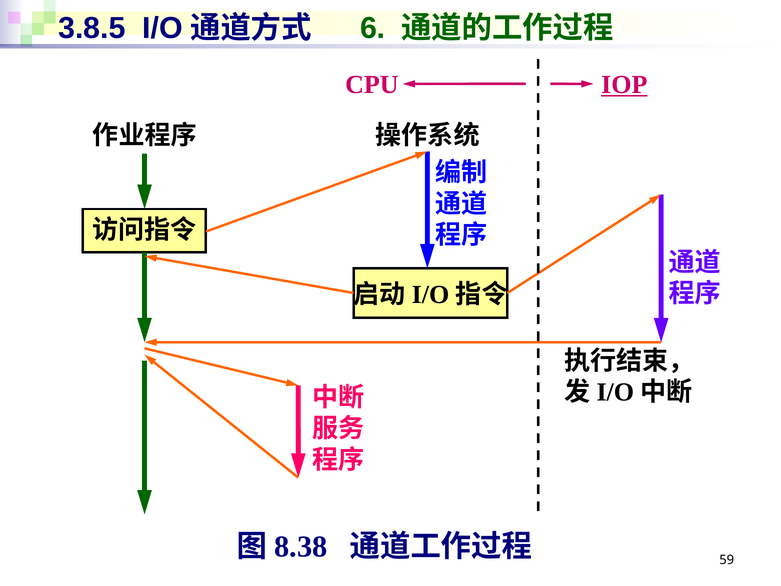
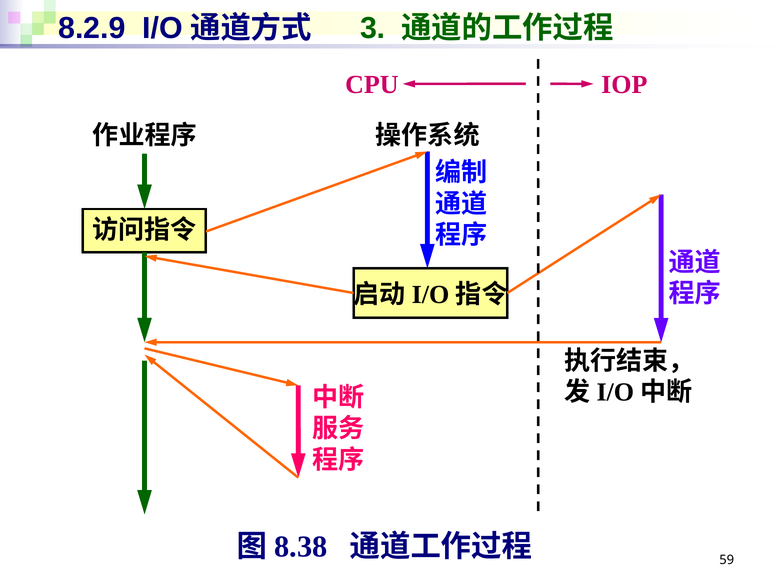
3.8.5: 3.8.5 -> 8.2.9 (92, 28)
6: 6 -> 3 (373, 28)
IOP underline: present -> none (624, 84)
